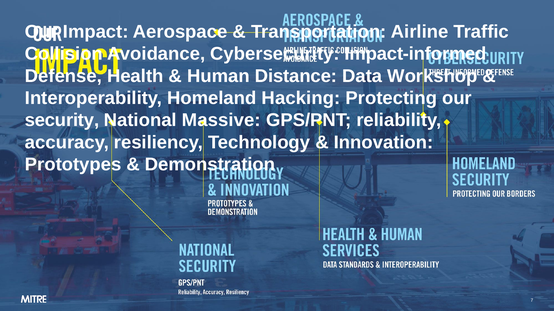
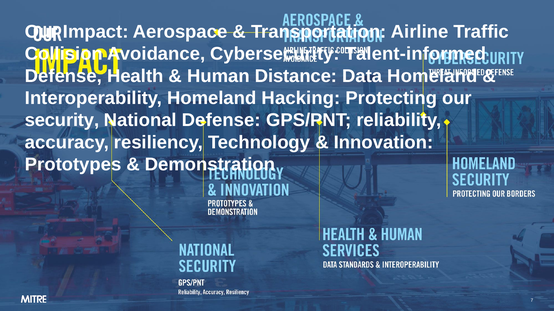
Impact-informed: Impact-informed -> Talent-informed (415, 54)
Data Workshop: Workshop -> Homeland (432, 76)
National Massive: Massive -> Defense (221, 120)
